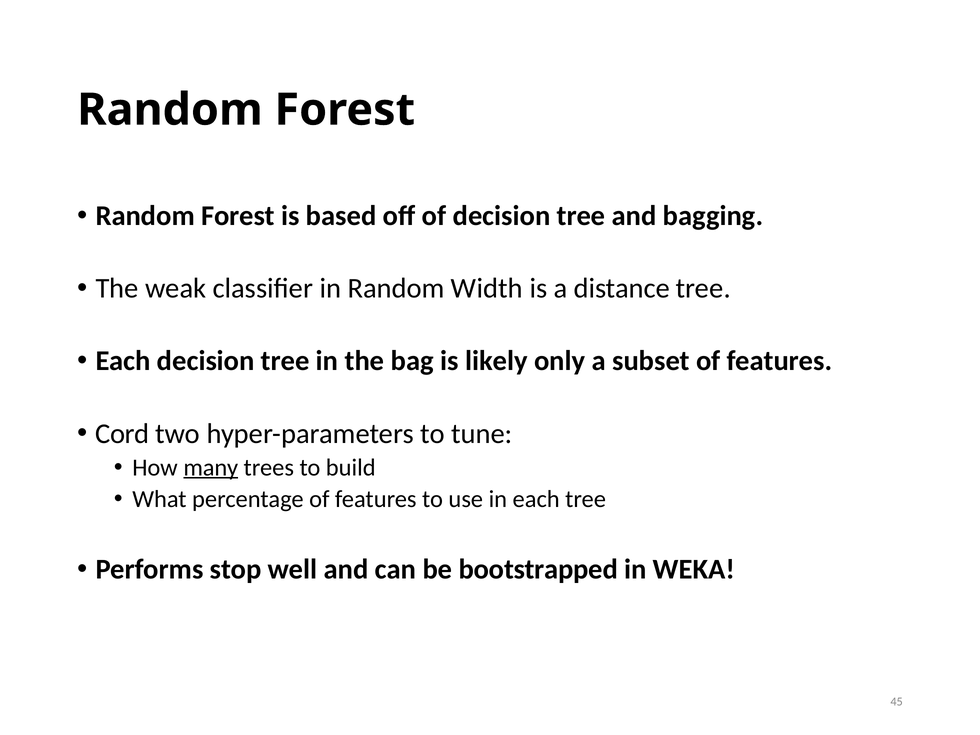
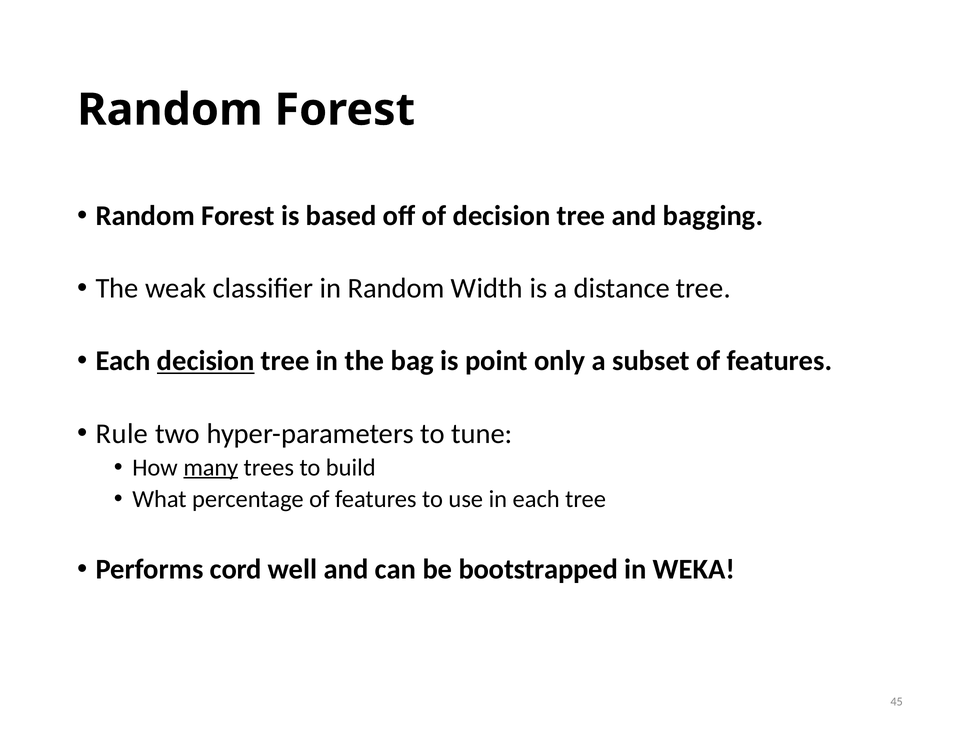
decision underline: none -> present (206, 361)
likely: likely -> point (496, 361)
Cord: Cord -> Rule (122, 434)
stop: stop -> cord (236, 569)
